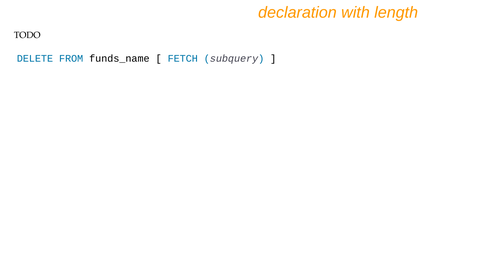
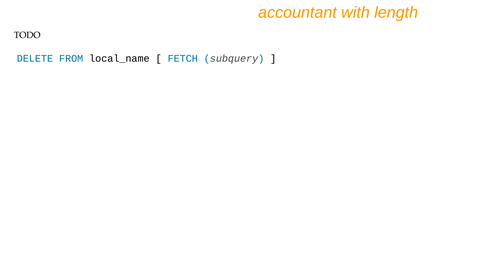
declaration: declaration -> accountant (297, 13)
funds_name: funds_name -> local_name (119, 58)
